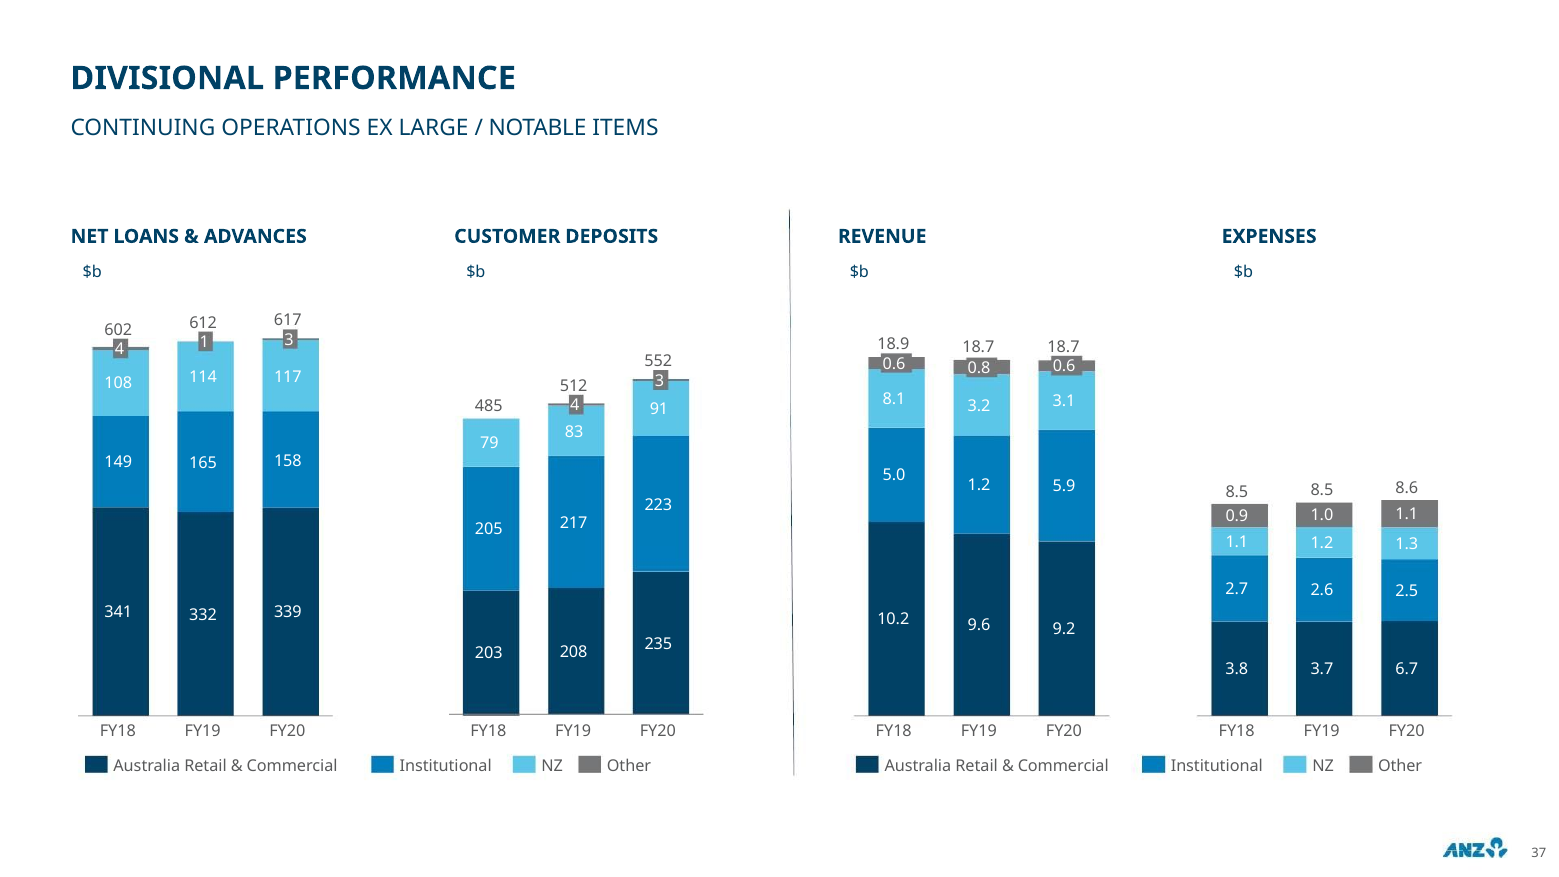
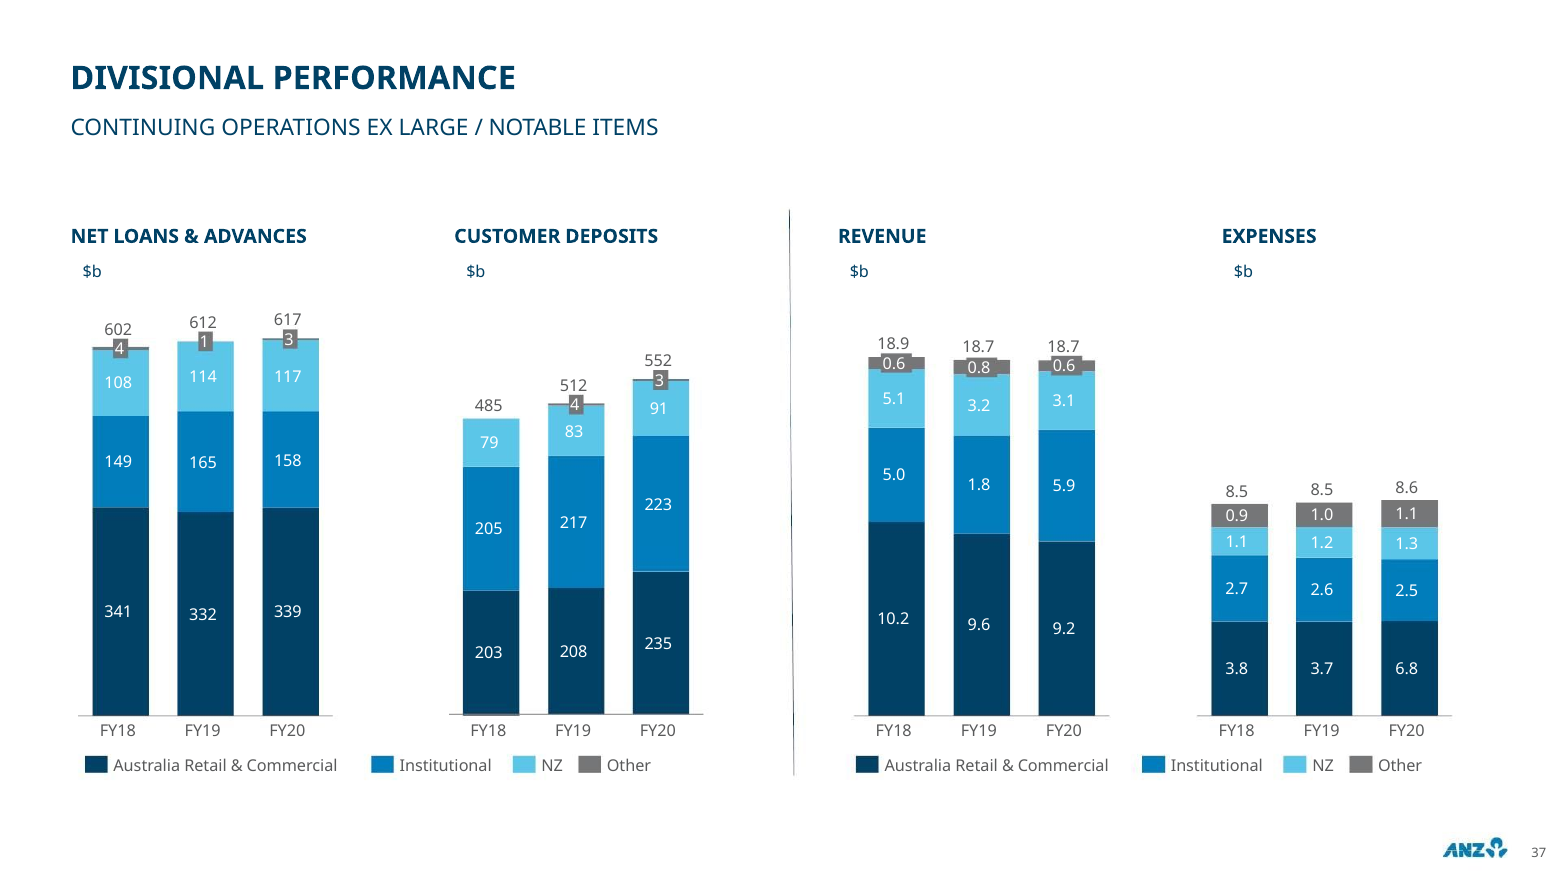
8.1: 8.1 -> 5.1 (894, 399)
1.2: 1.2 -> 1.8 (979, 485)
6.7: 6.7 -> 6.8 (1407, 669)
